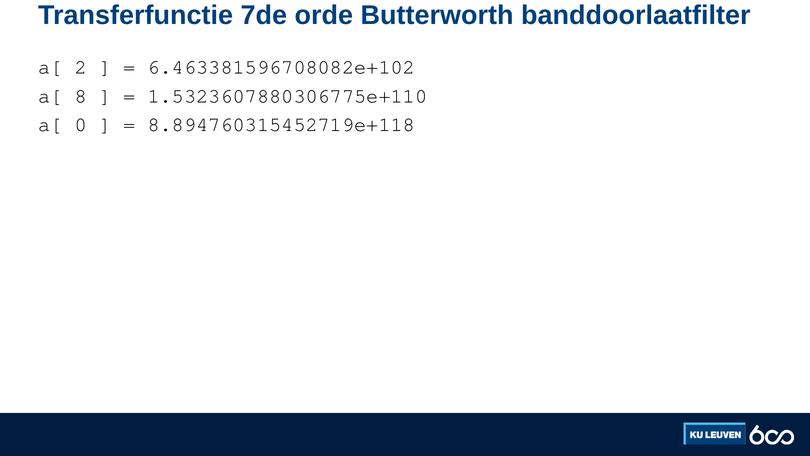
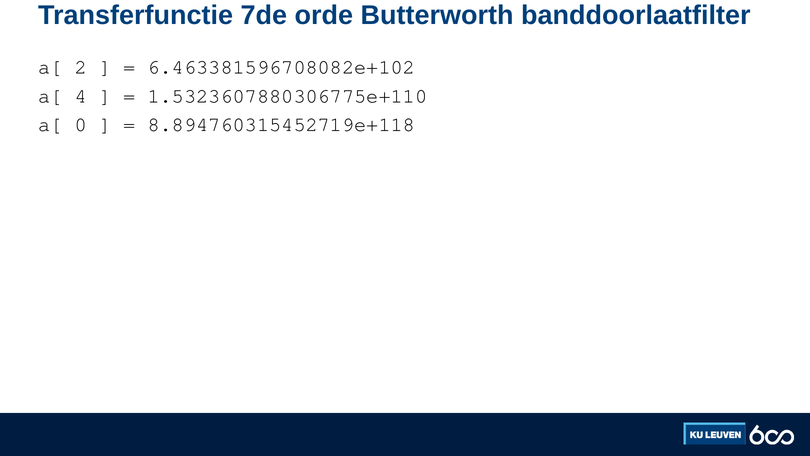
8: 8 -> 4 (81, 96)
